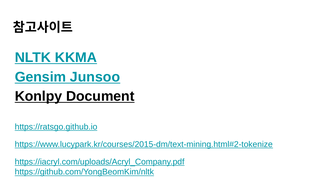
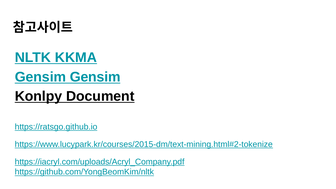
Gensim Junsoo: Junsoo -> Gensim (95, 77)
